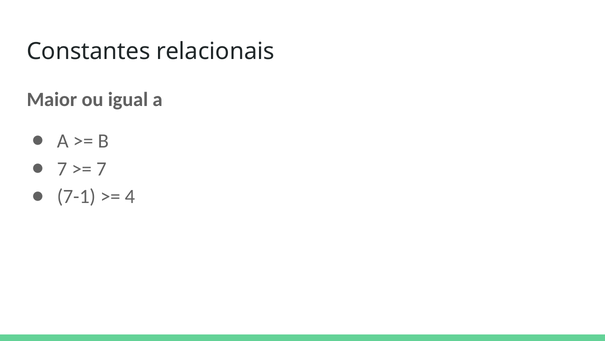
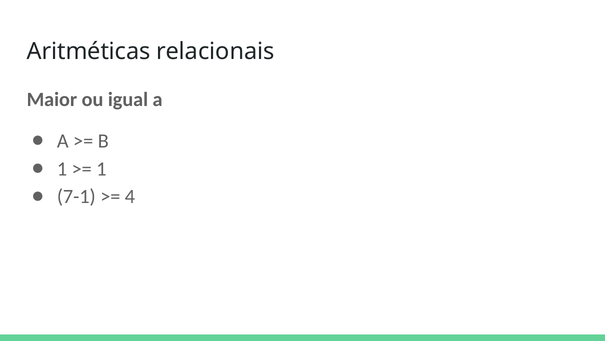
Constantes: Constantes -> Aritméticas (89, 51)
7: 7 -> 1 (62, 169)
7: 7 -> 1 (101, 169)
